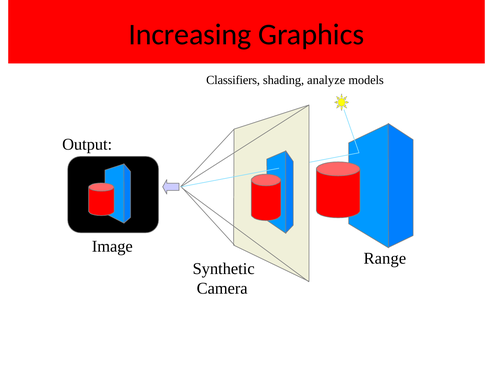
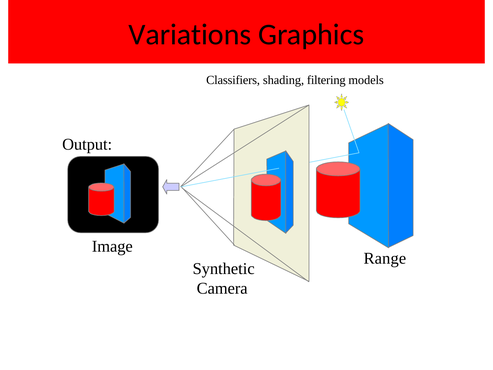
Increasing: Increasing -> Variations (190, 35)
analyze: analyze -> filtering (326, 80)
